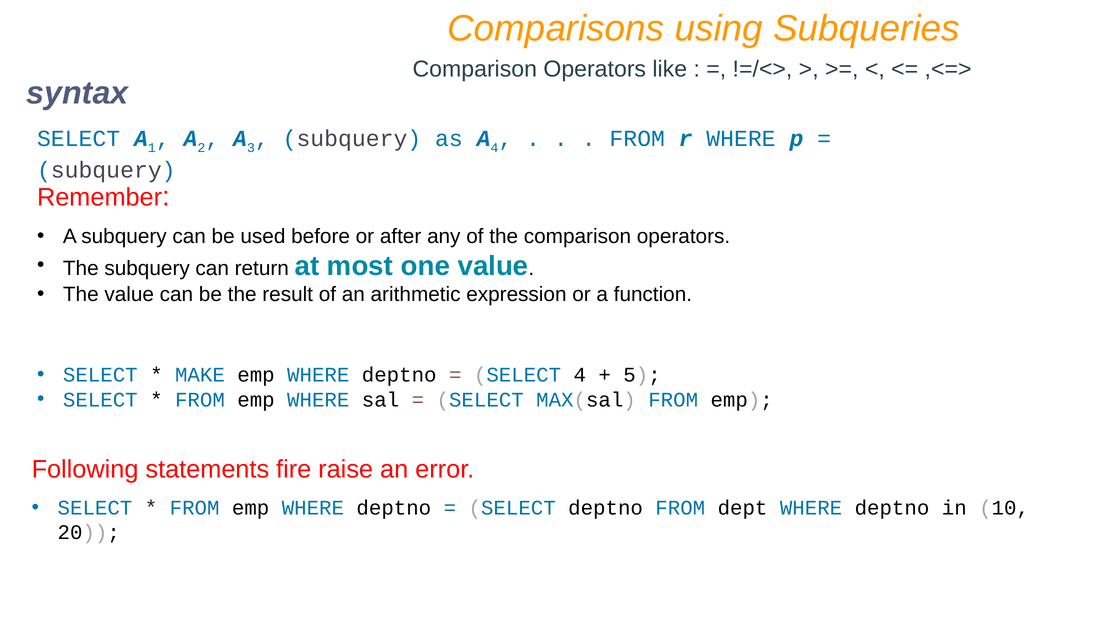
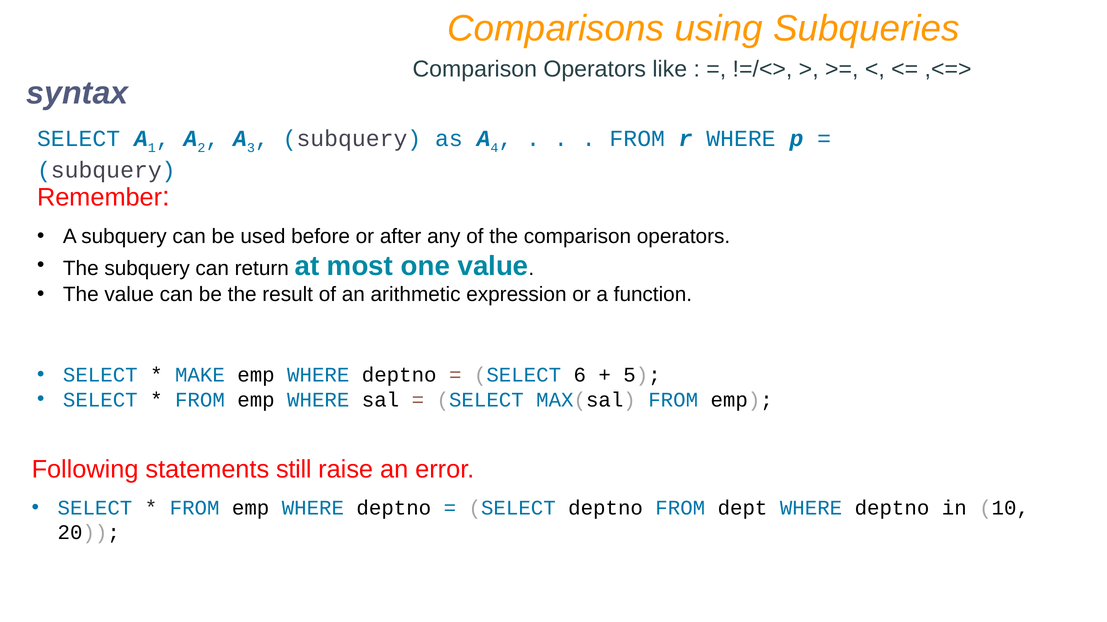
SELECT 4: 4 -> 6 (580, 375)
fire: fire -> still (294, 470)
